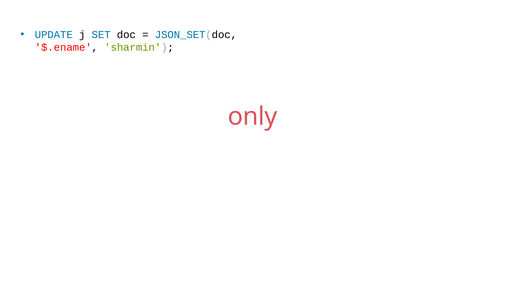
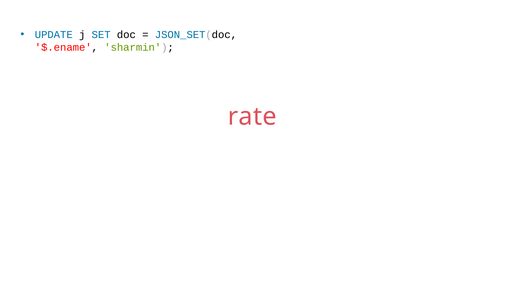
only: only -> rate (252, 117)
